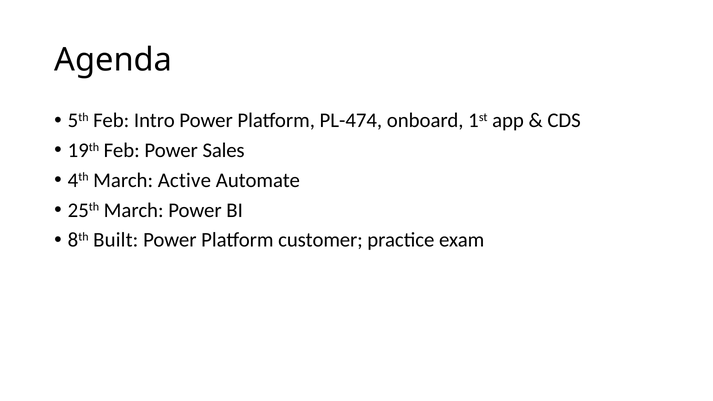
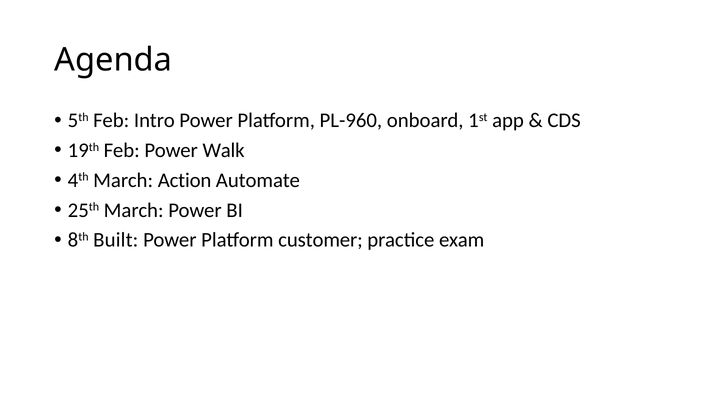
PL-474: PL-474 -> PL-960 (351, 121)
Sales: Sales -> Walk (224, 150)
Active: Active -> Action (185, 180)
